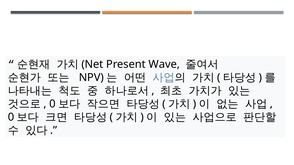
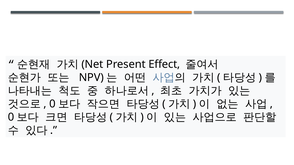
Wave: Wave -> Effect (164, 64)
